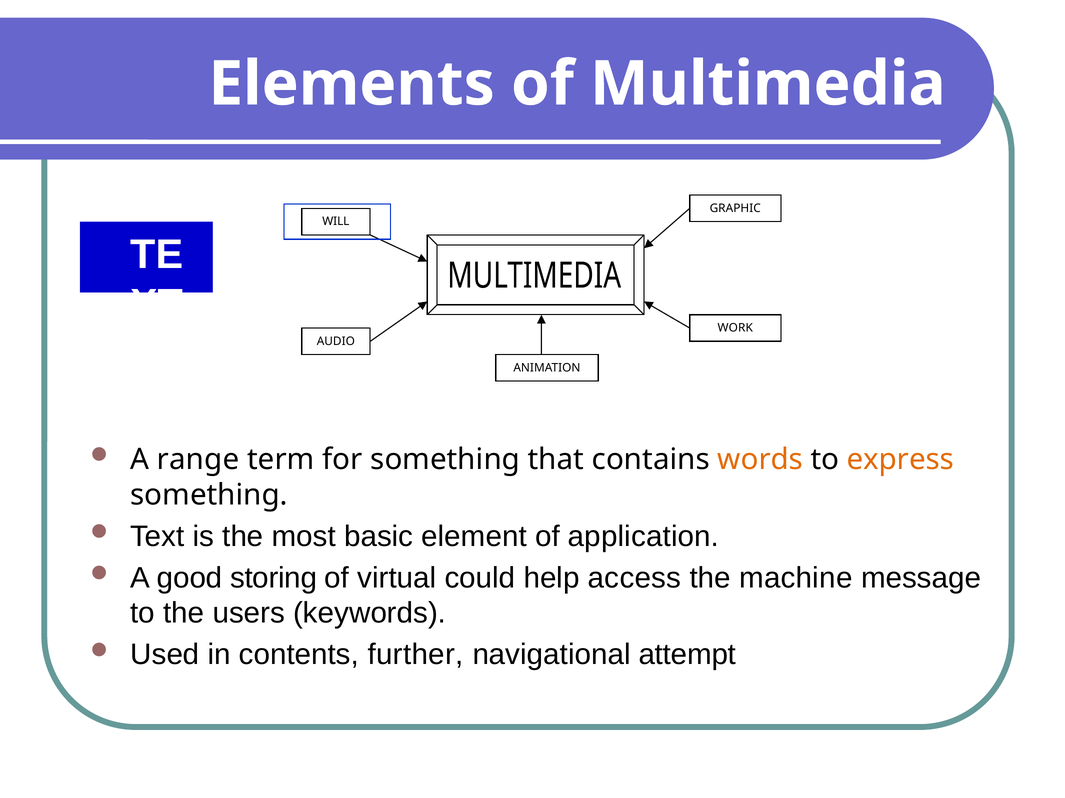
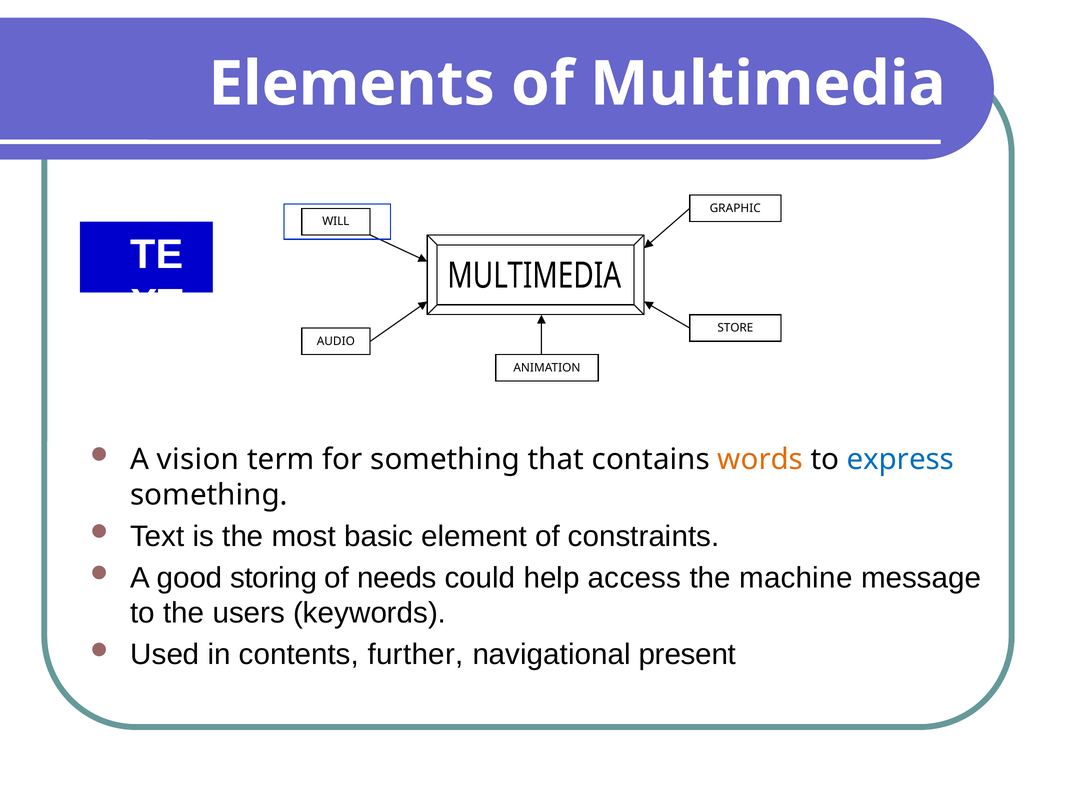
WORK: WORK -> STORE (735, 328)
range: range -> vision (198, 460)
express colour: orange -> blue (900, 460)
application: application -> constraints (644, 537)
virtual: virtual -> needs (397, 578)
attempt: attempt -> present (687, 655)
